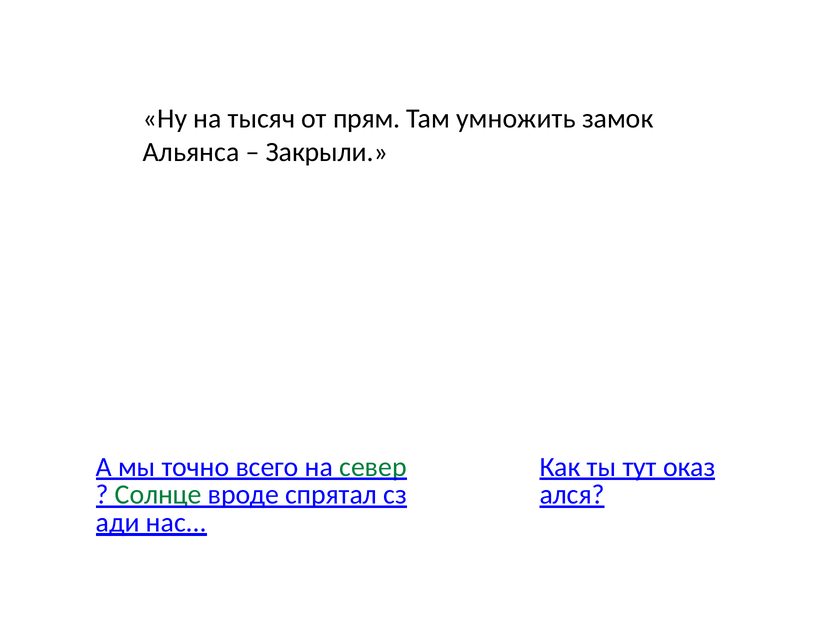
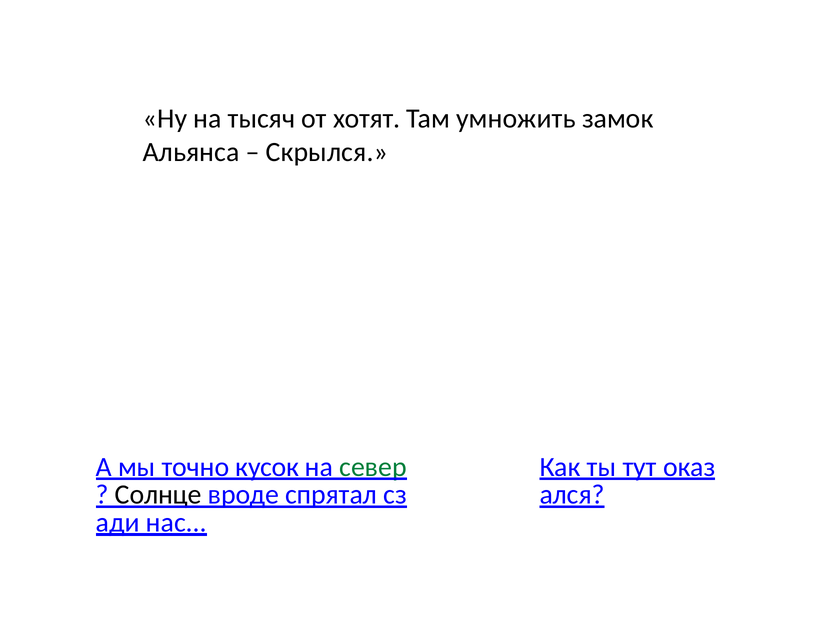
прям: прям -> хотят (367, 119)
Закрыли: Закрыли -> Скрылся (327, 152)
всего: всего -> кусок (267, 467)
Солнце colour: green -> black (158, 495)
